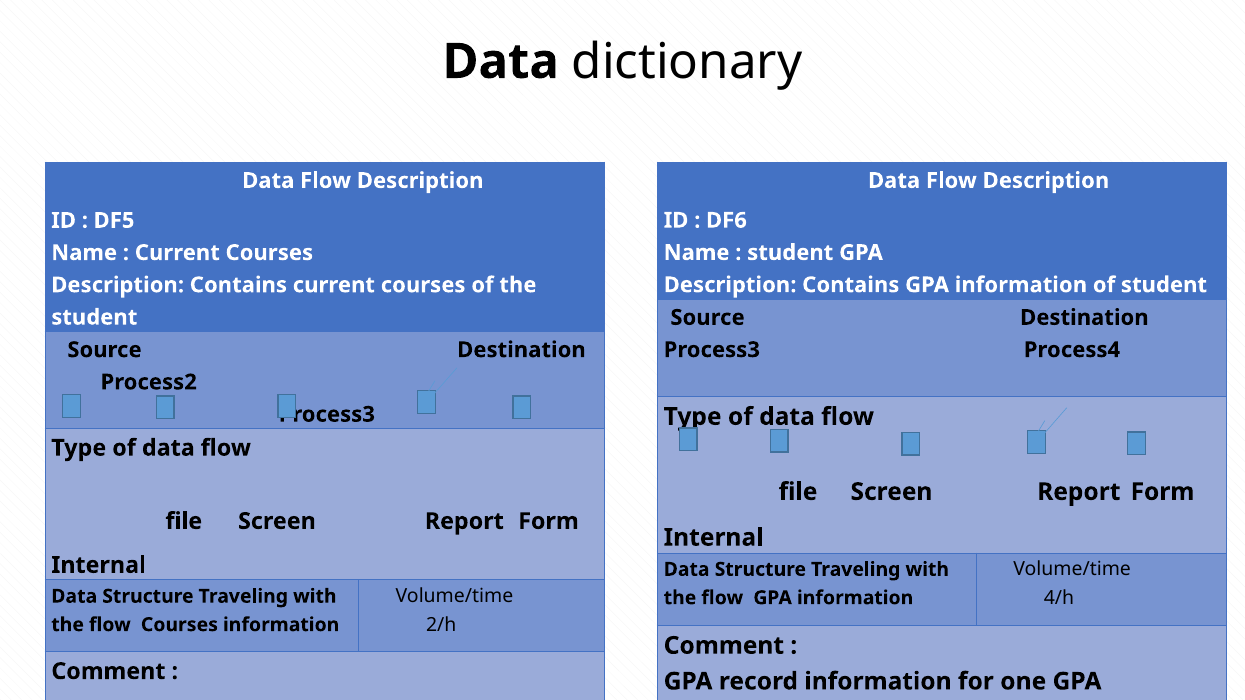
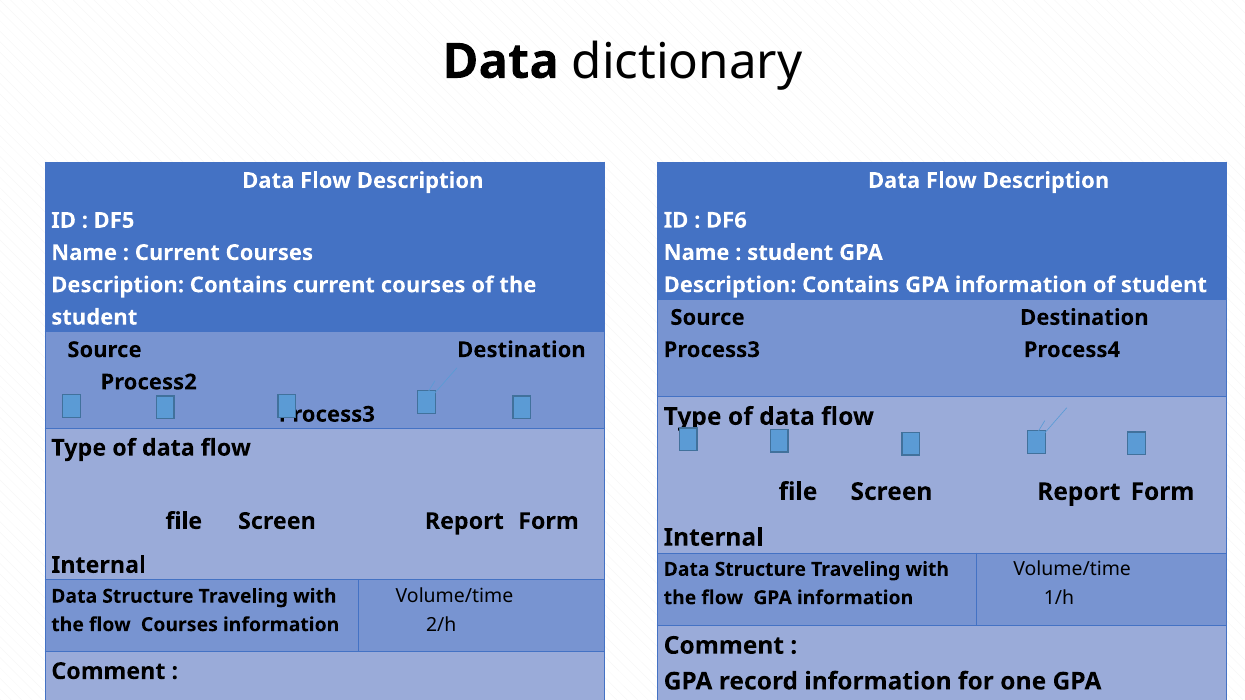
4/h: 4/h -> 1/h (1059, 598)
